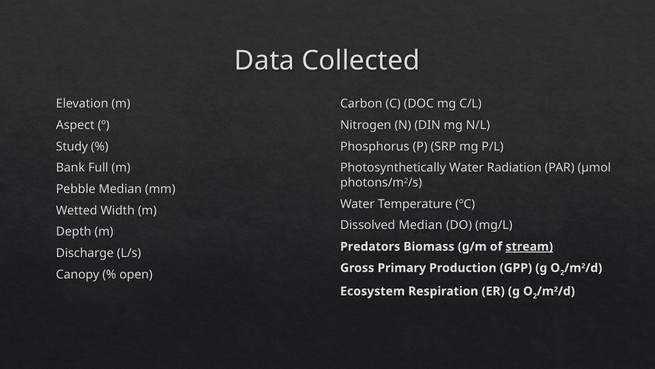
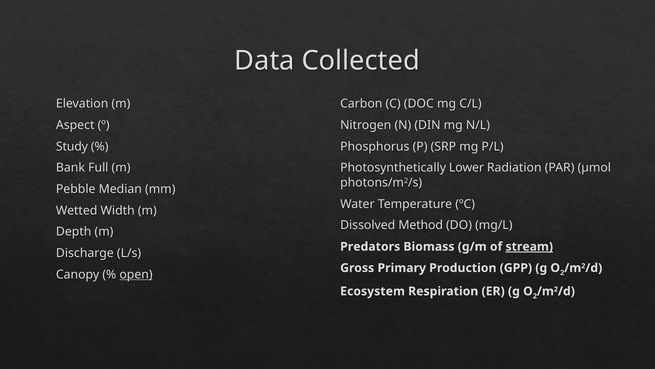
Photosynthetically Water: Water -> Lower (466, 168)
Dissolved Median: Median -> Method (421, 225)
open underline: none -> present (136, 274)
